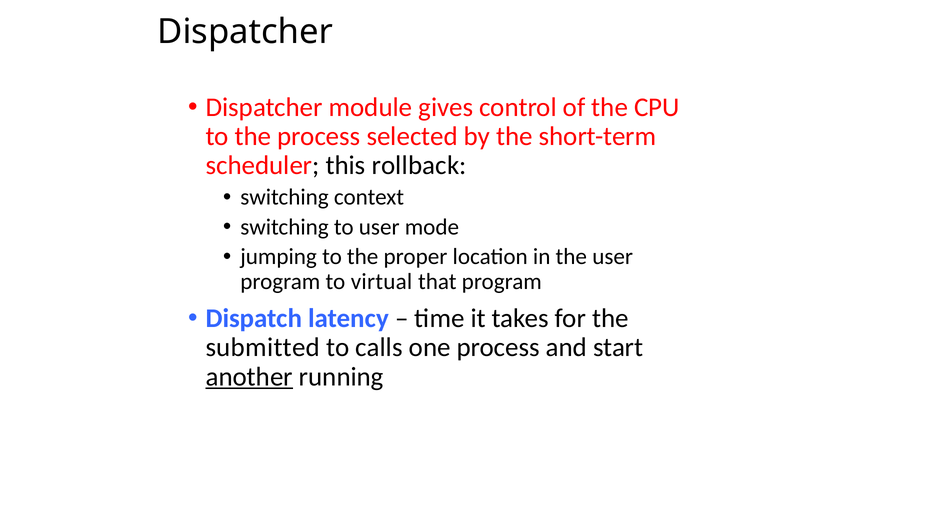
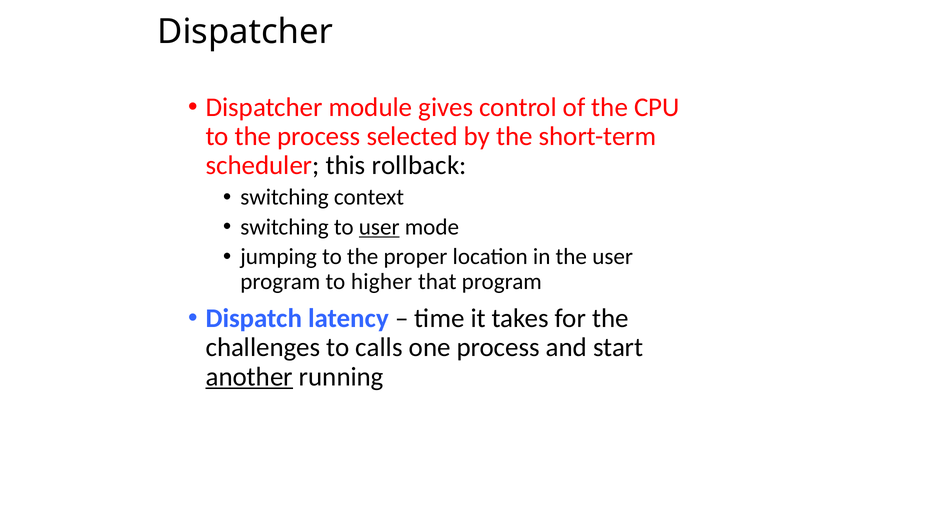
user underline: none -> present (379, 227)
virtual: virtual -> higher (382, 282)
submitted: submitted -> challenges (263, 348)
